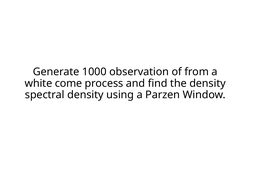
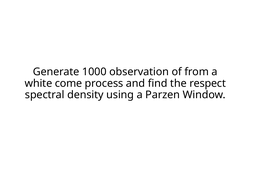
the density: density -> respect (208, 83)
